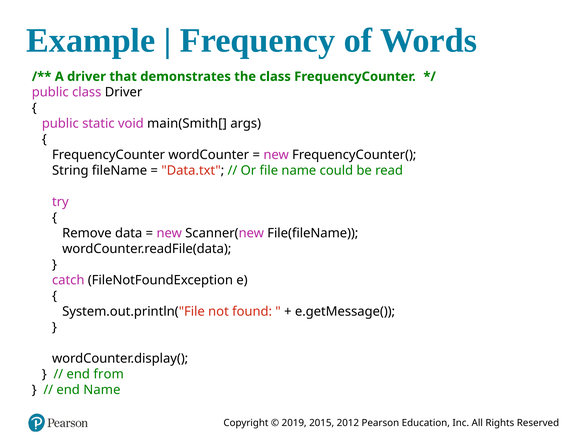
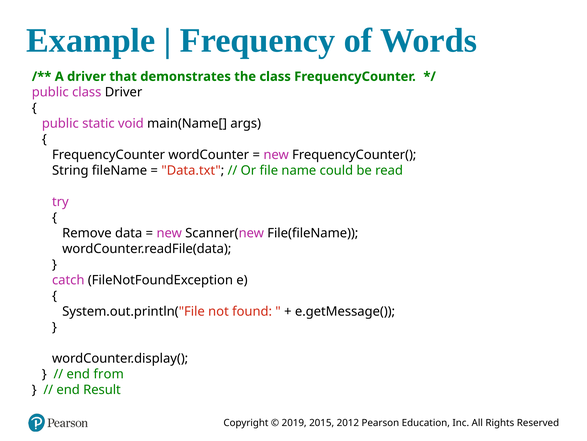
main(Smith[: main(Smith[ -> main(Name[ (187, 123)
end Name: Name -> Result (102, 389)
